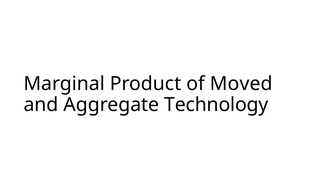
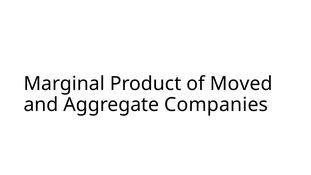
Technology: Technology -> Companies (216, 105)
